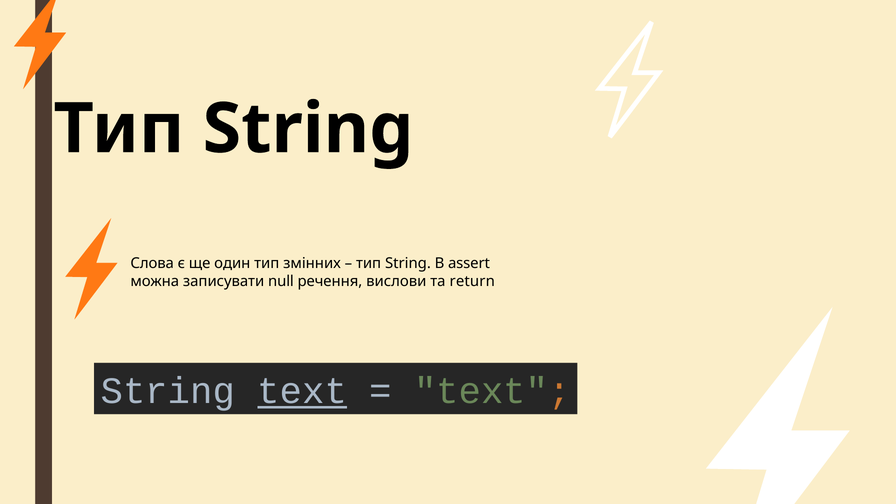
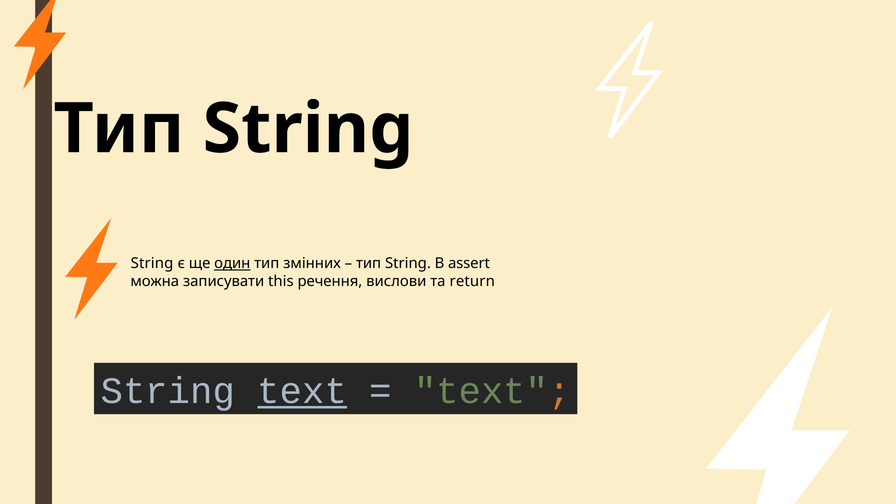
Слова: Слова -> String (152, 263)
один underline: none -> present (232, 263)
null: null -> this (281, 281)
